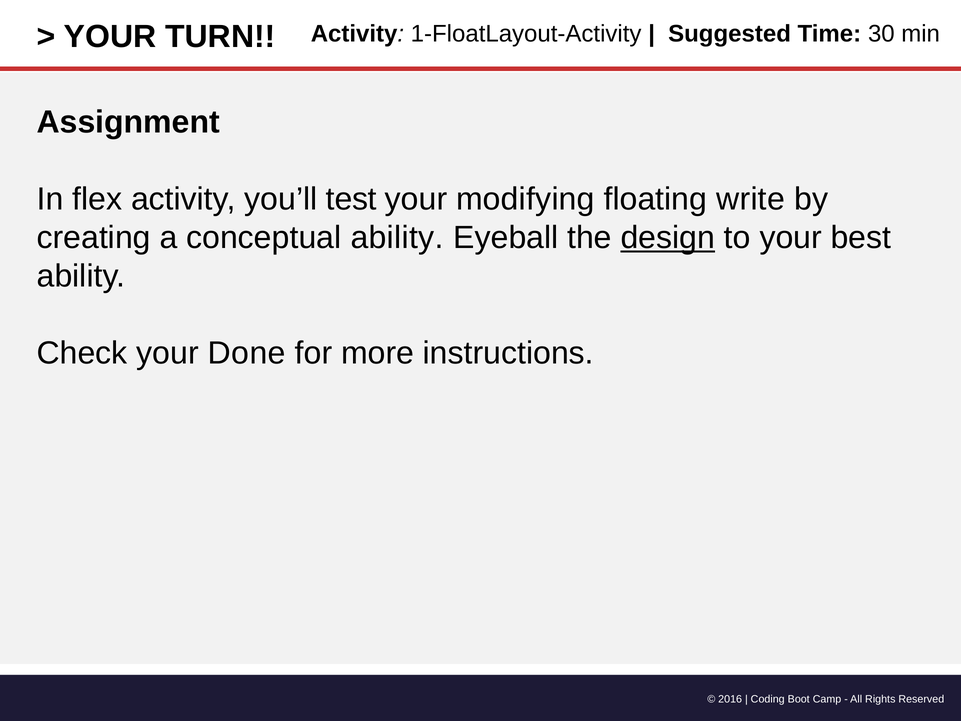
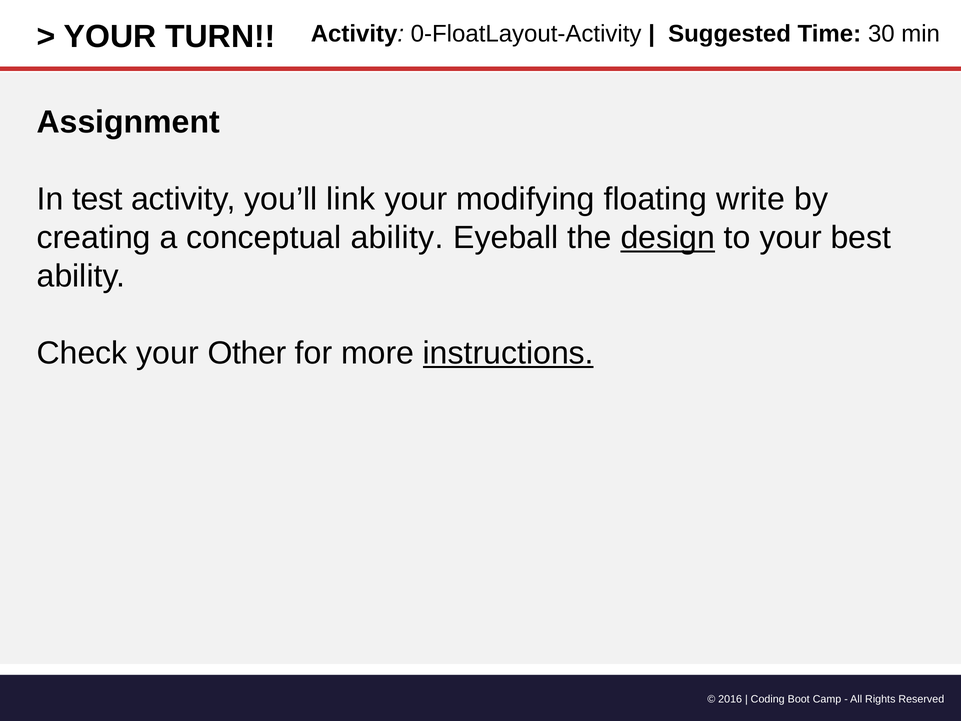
1-FloatLayout-Activity: 1-FloatLayout-Activity -> 0-FloatLayout-Activity (526, 34)
flex: flex -> test (97, 199)
test: test -> link (351, 199)
Done: Done -> Other (247, 353)
instructions underline: none -> present (508, 353)
